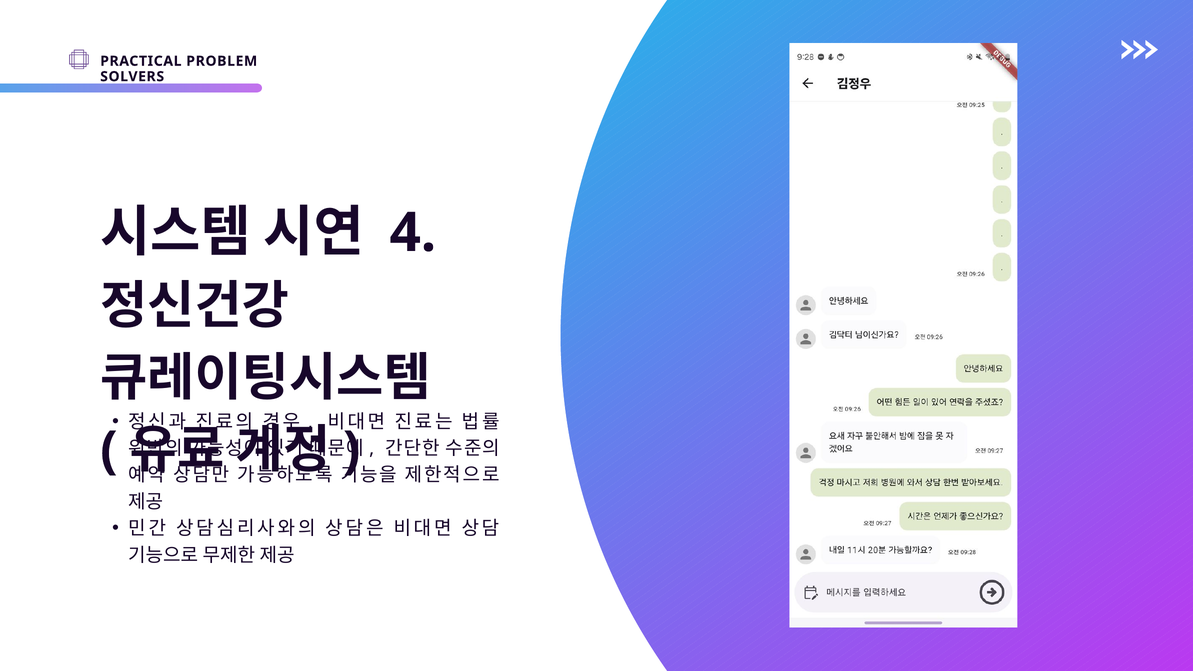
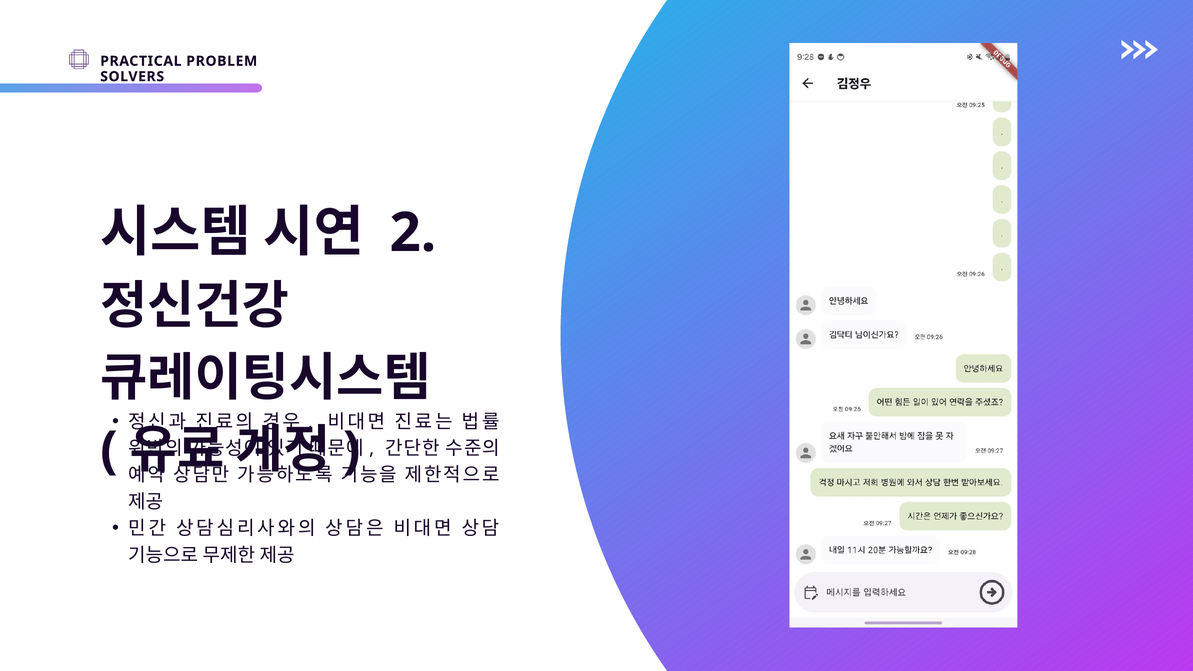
4: 4 -> 2 (413, 233)
